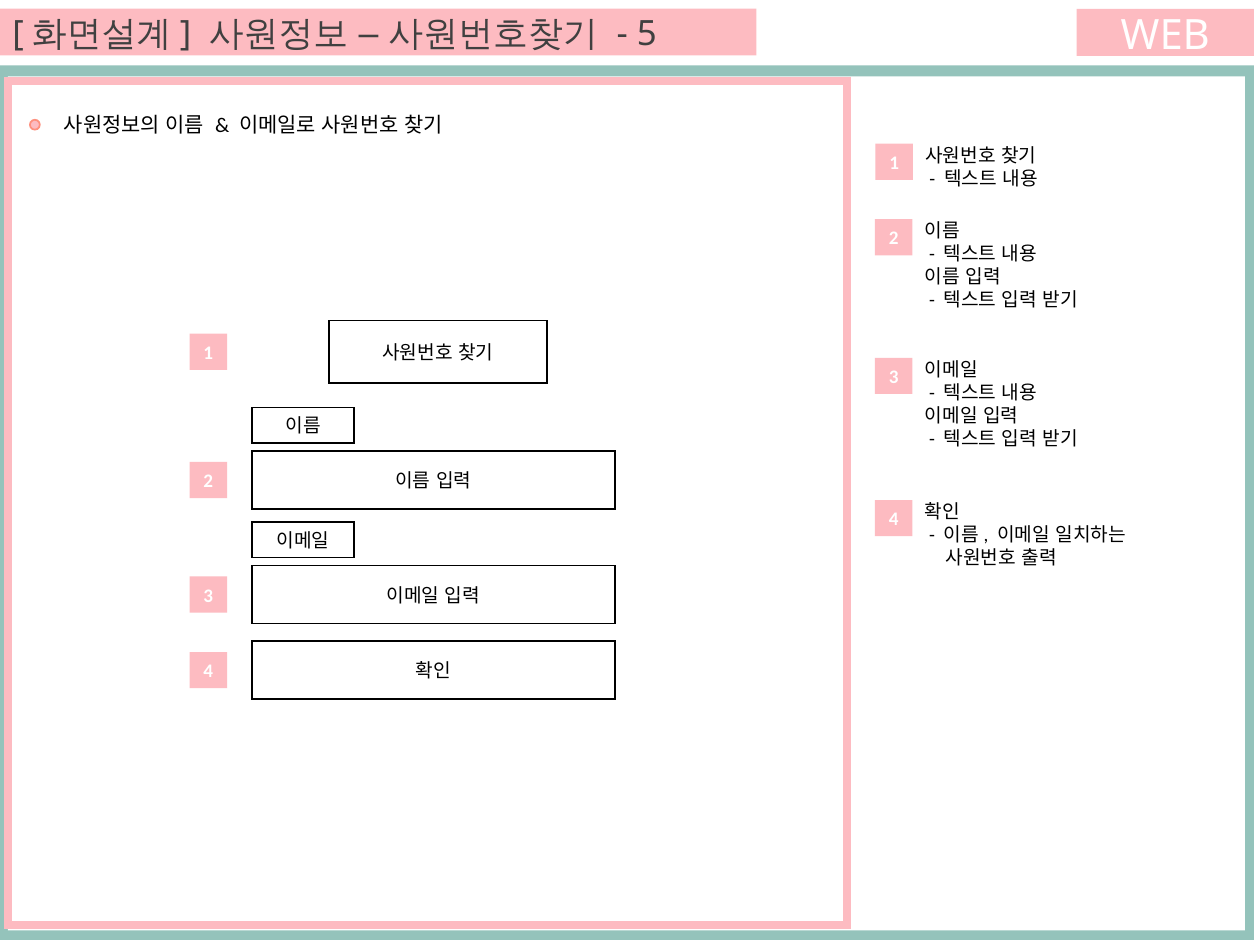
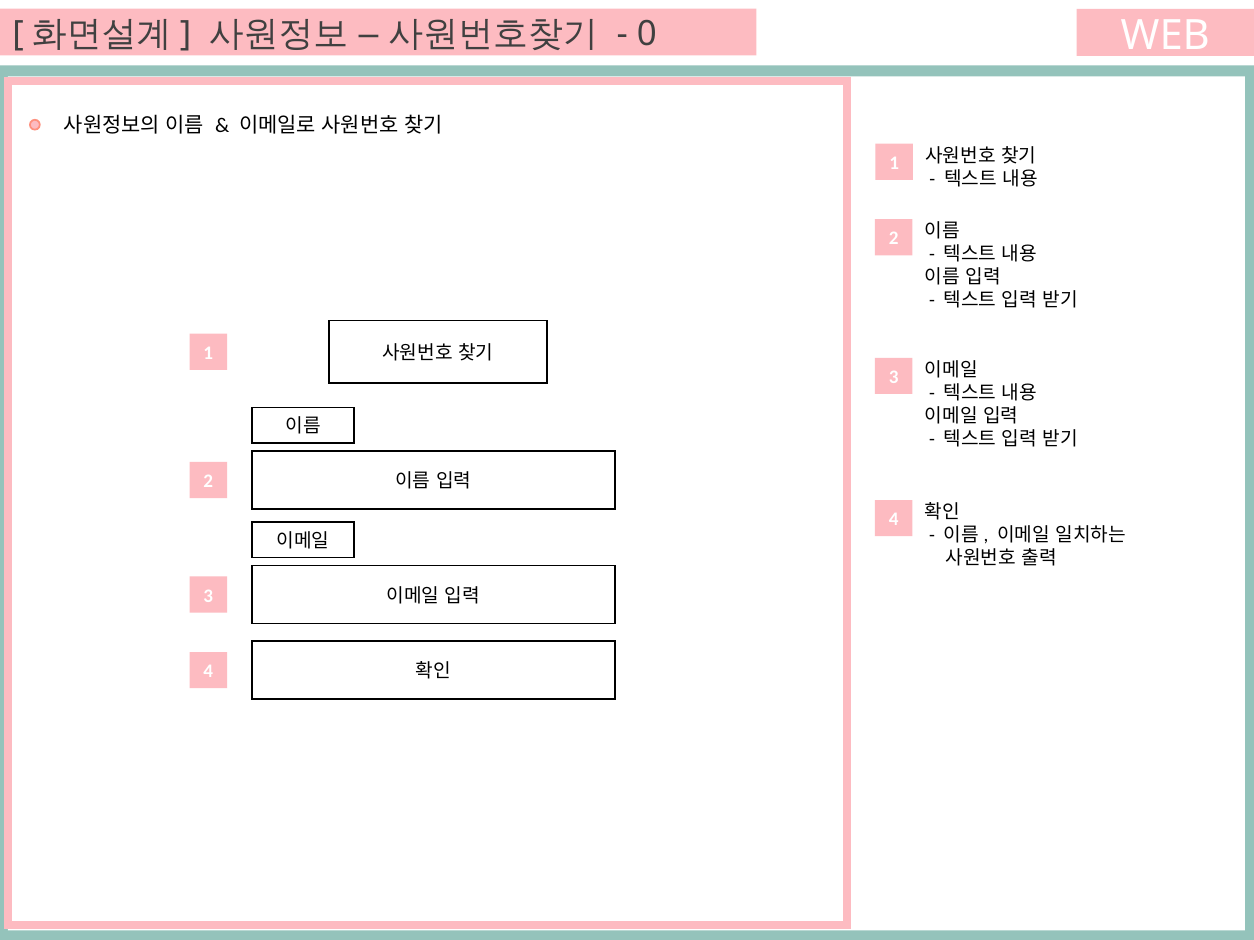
5: 5 -> 0 (647, 34)
